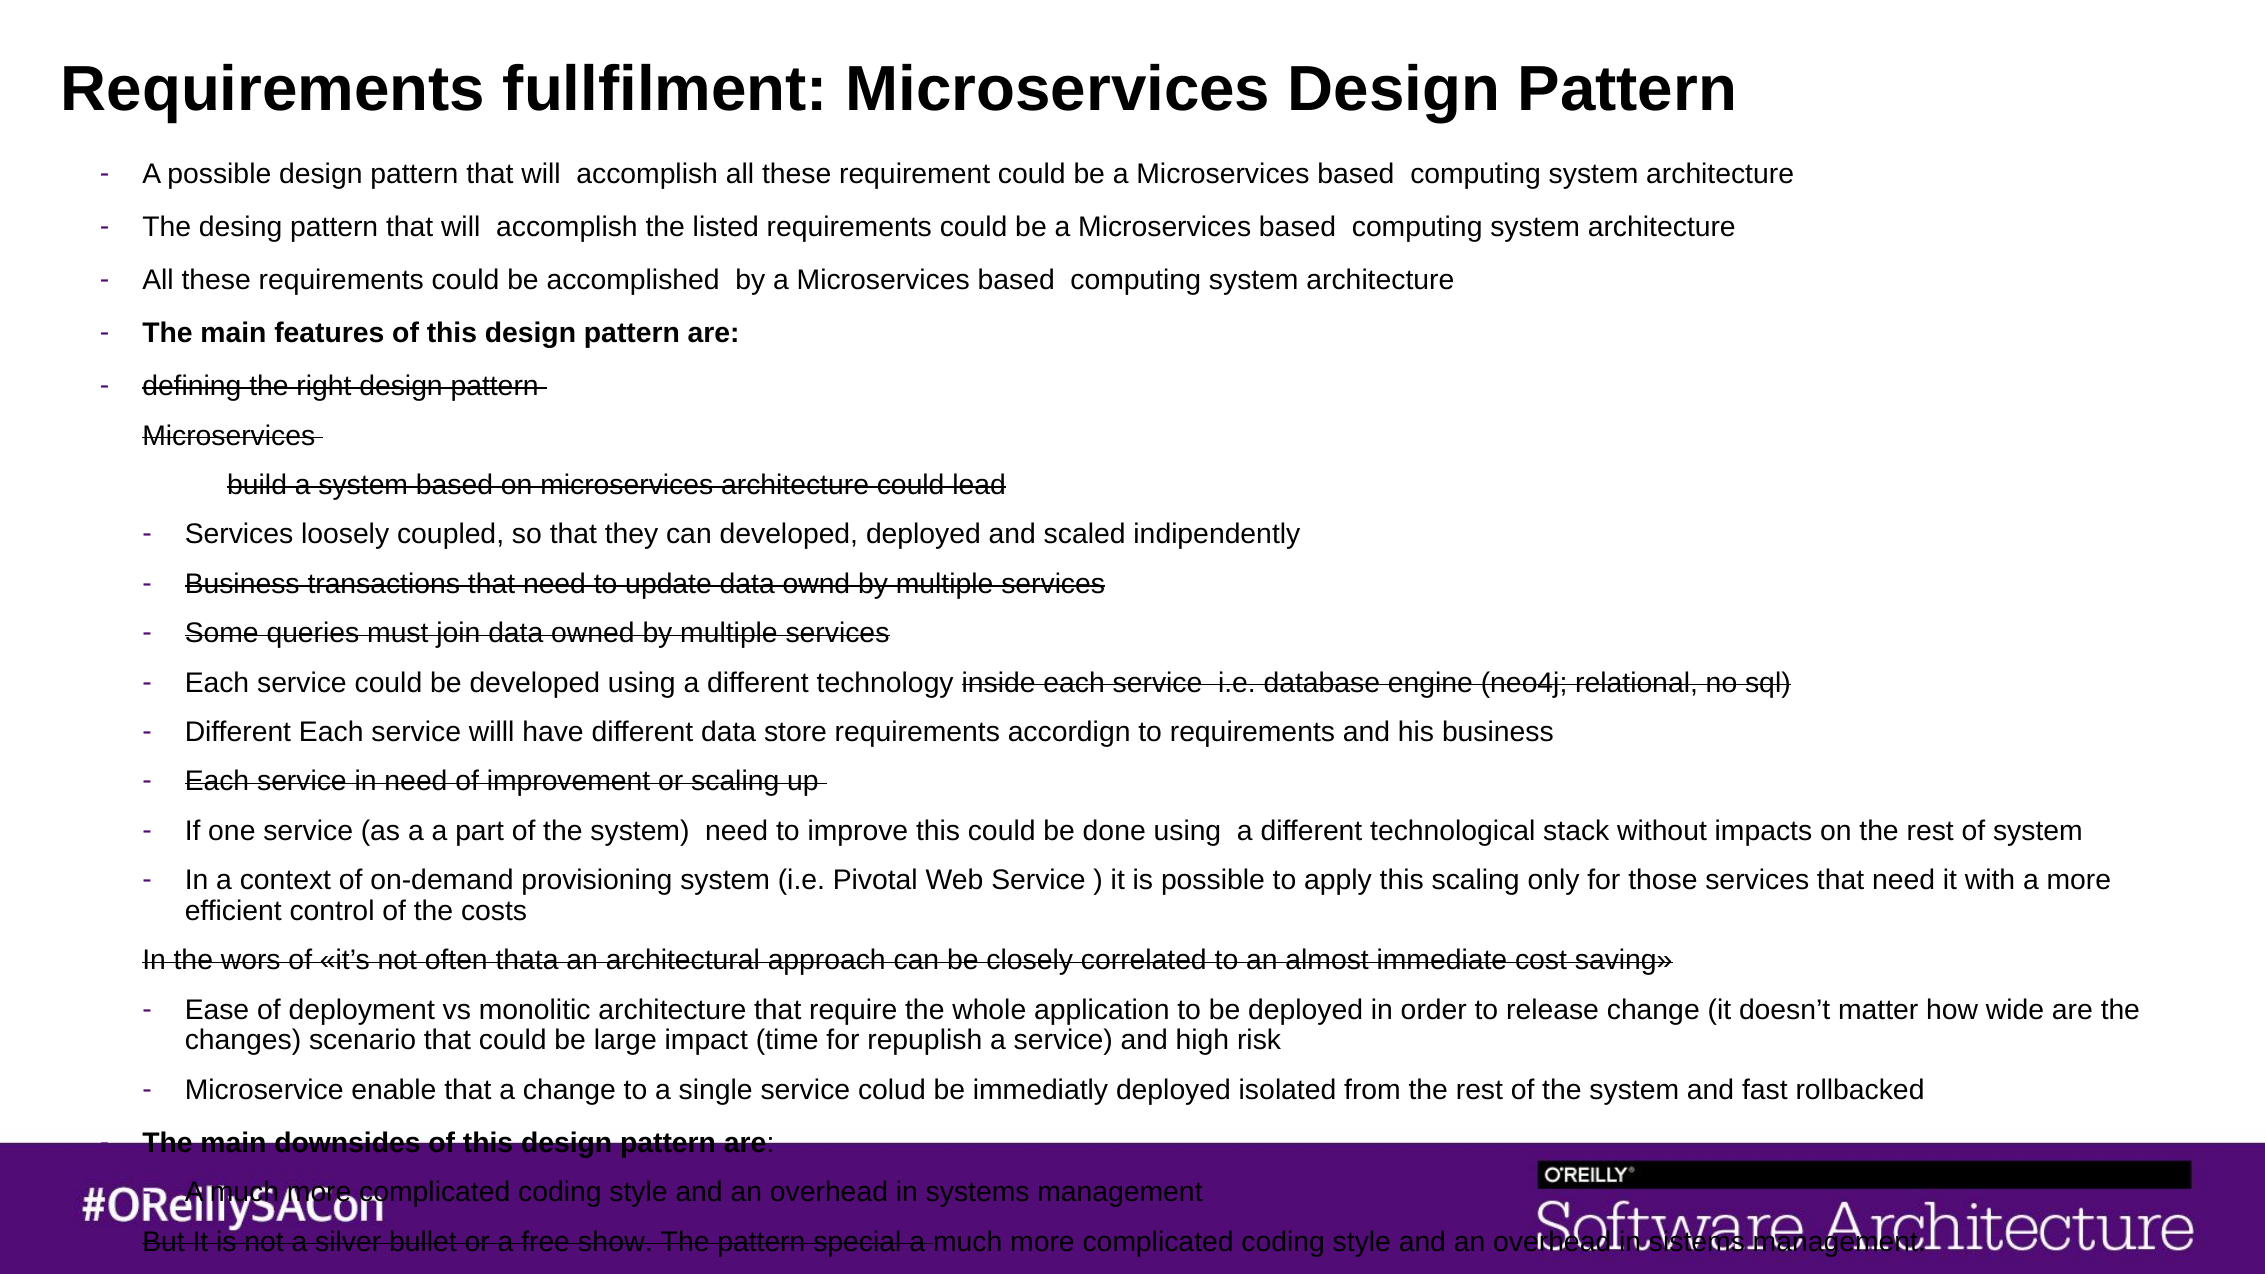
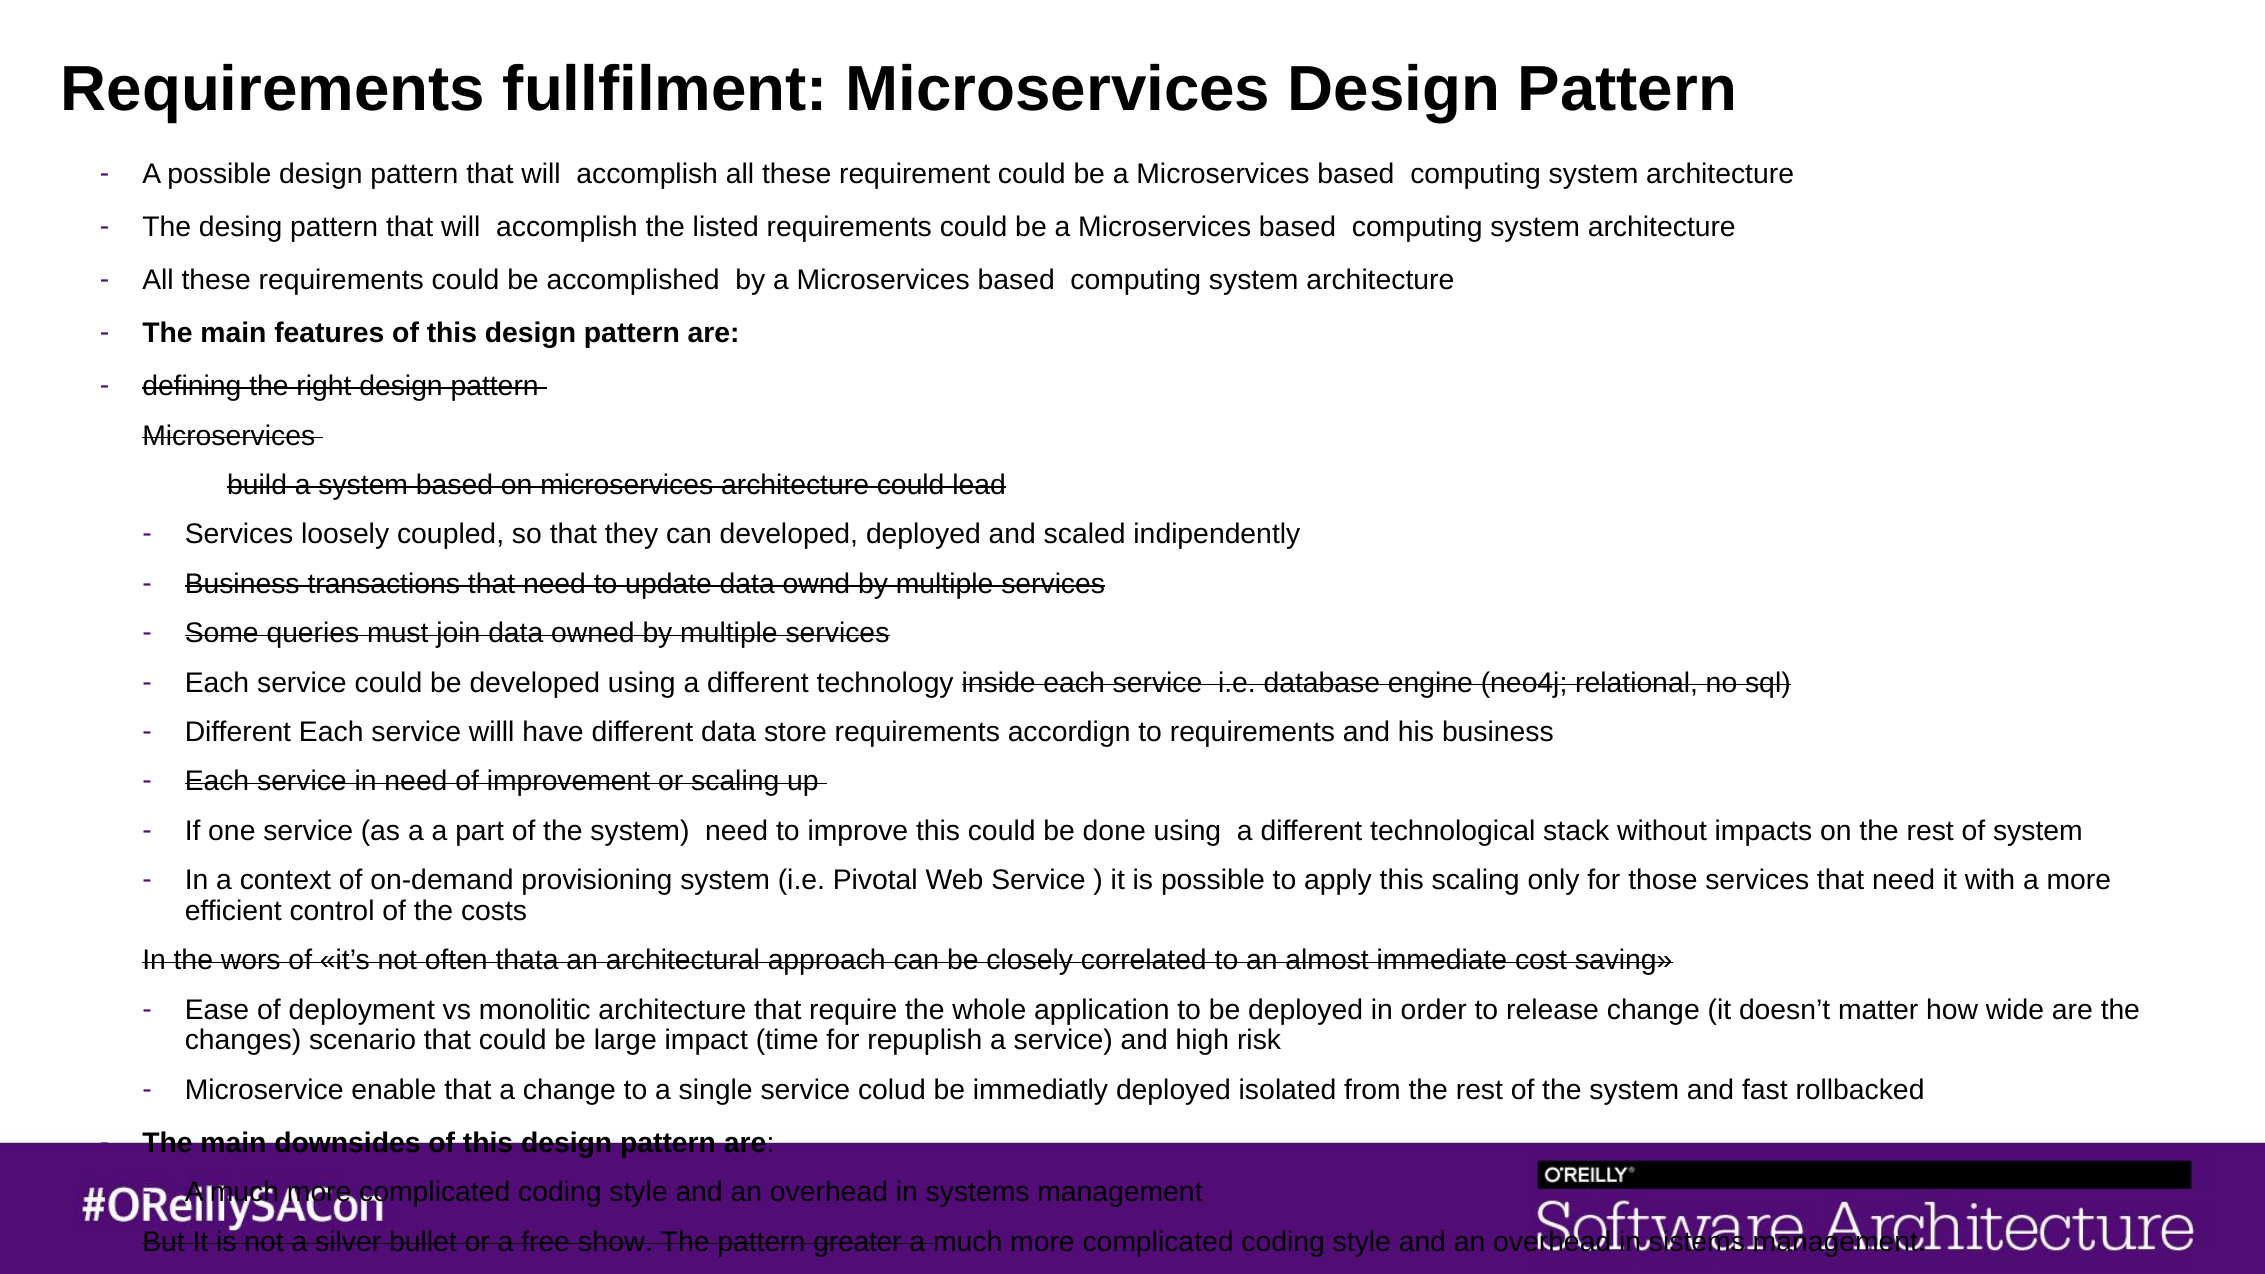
special: special -> greater (857, 1242)
